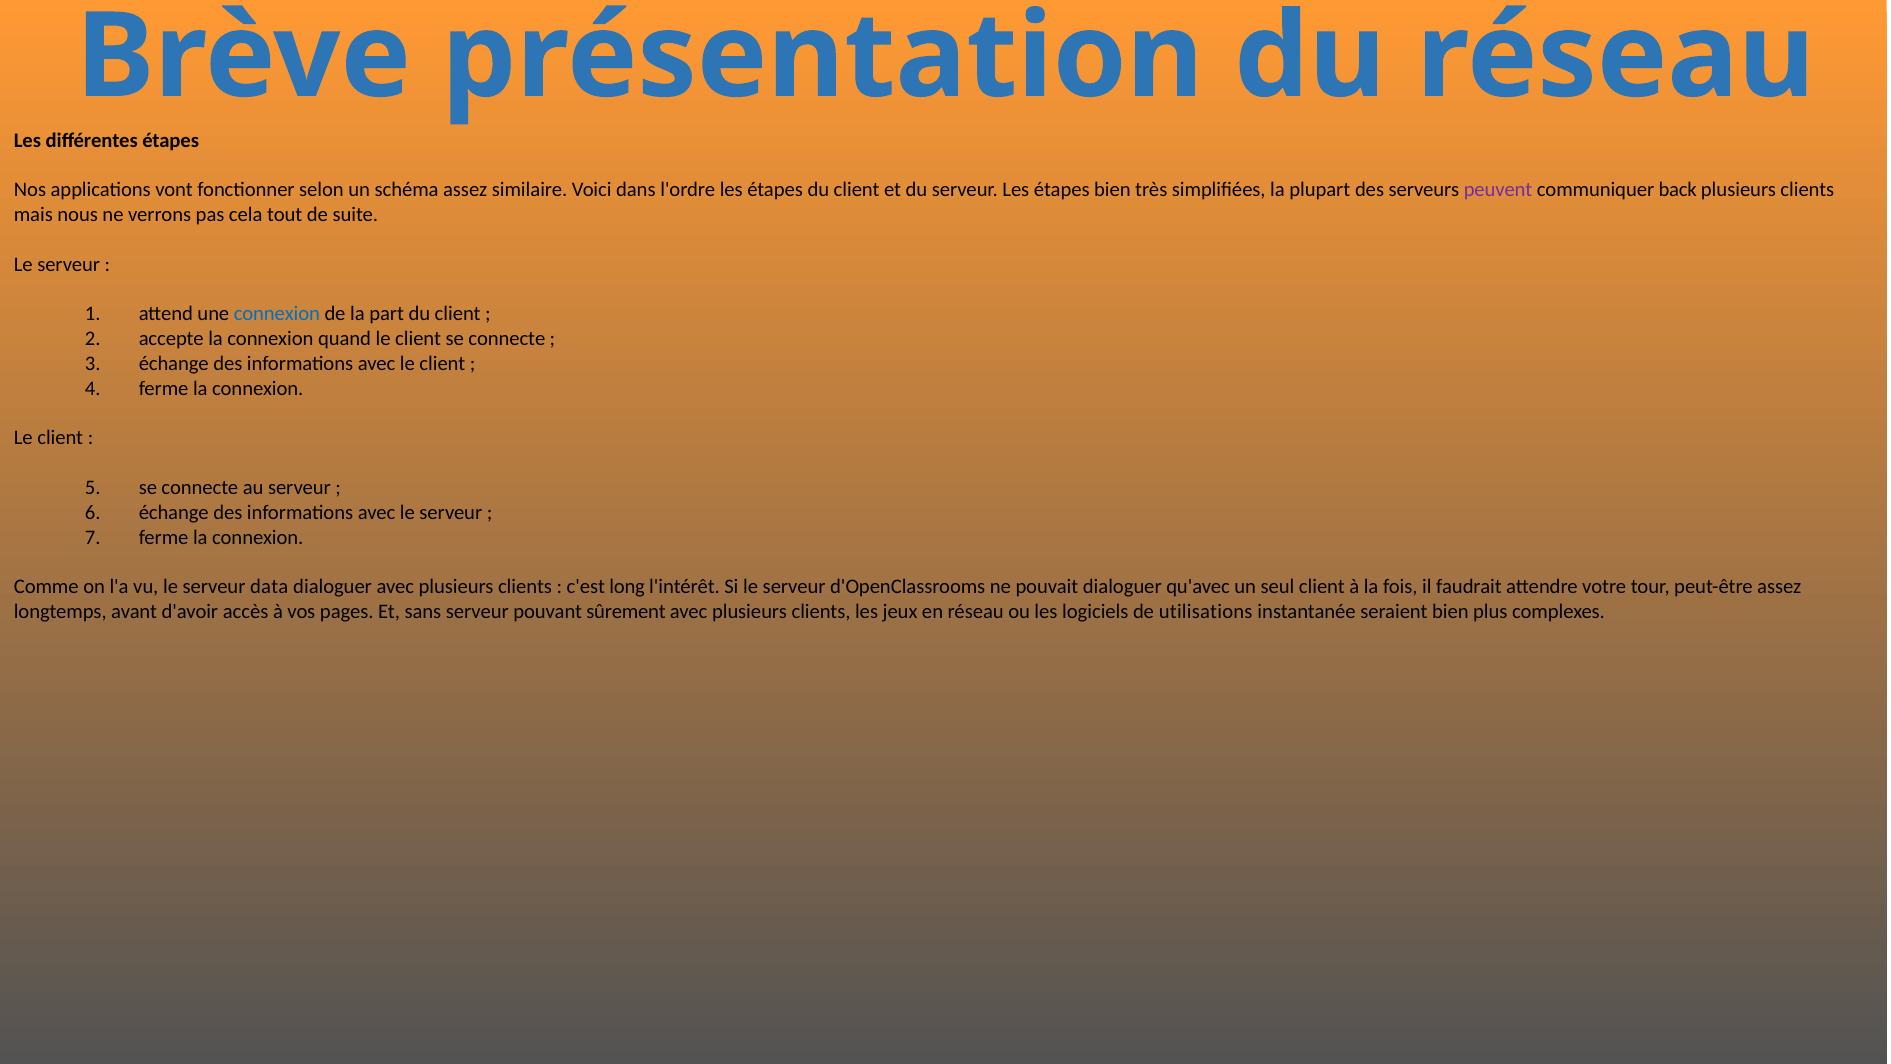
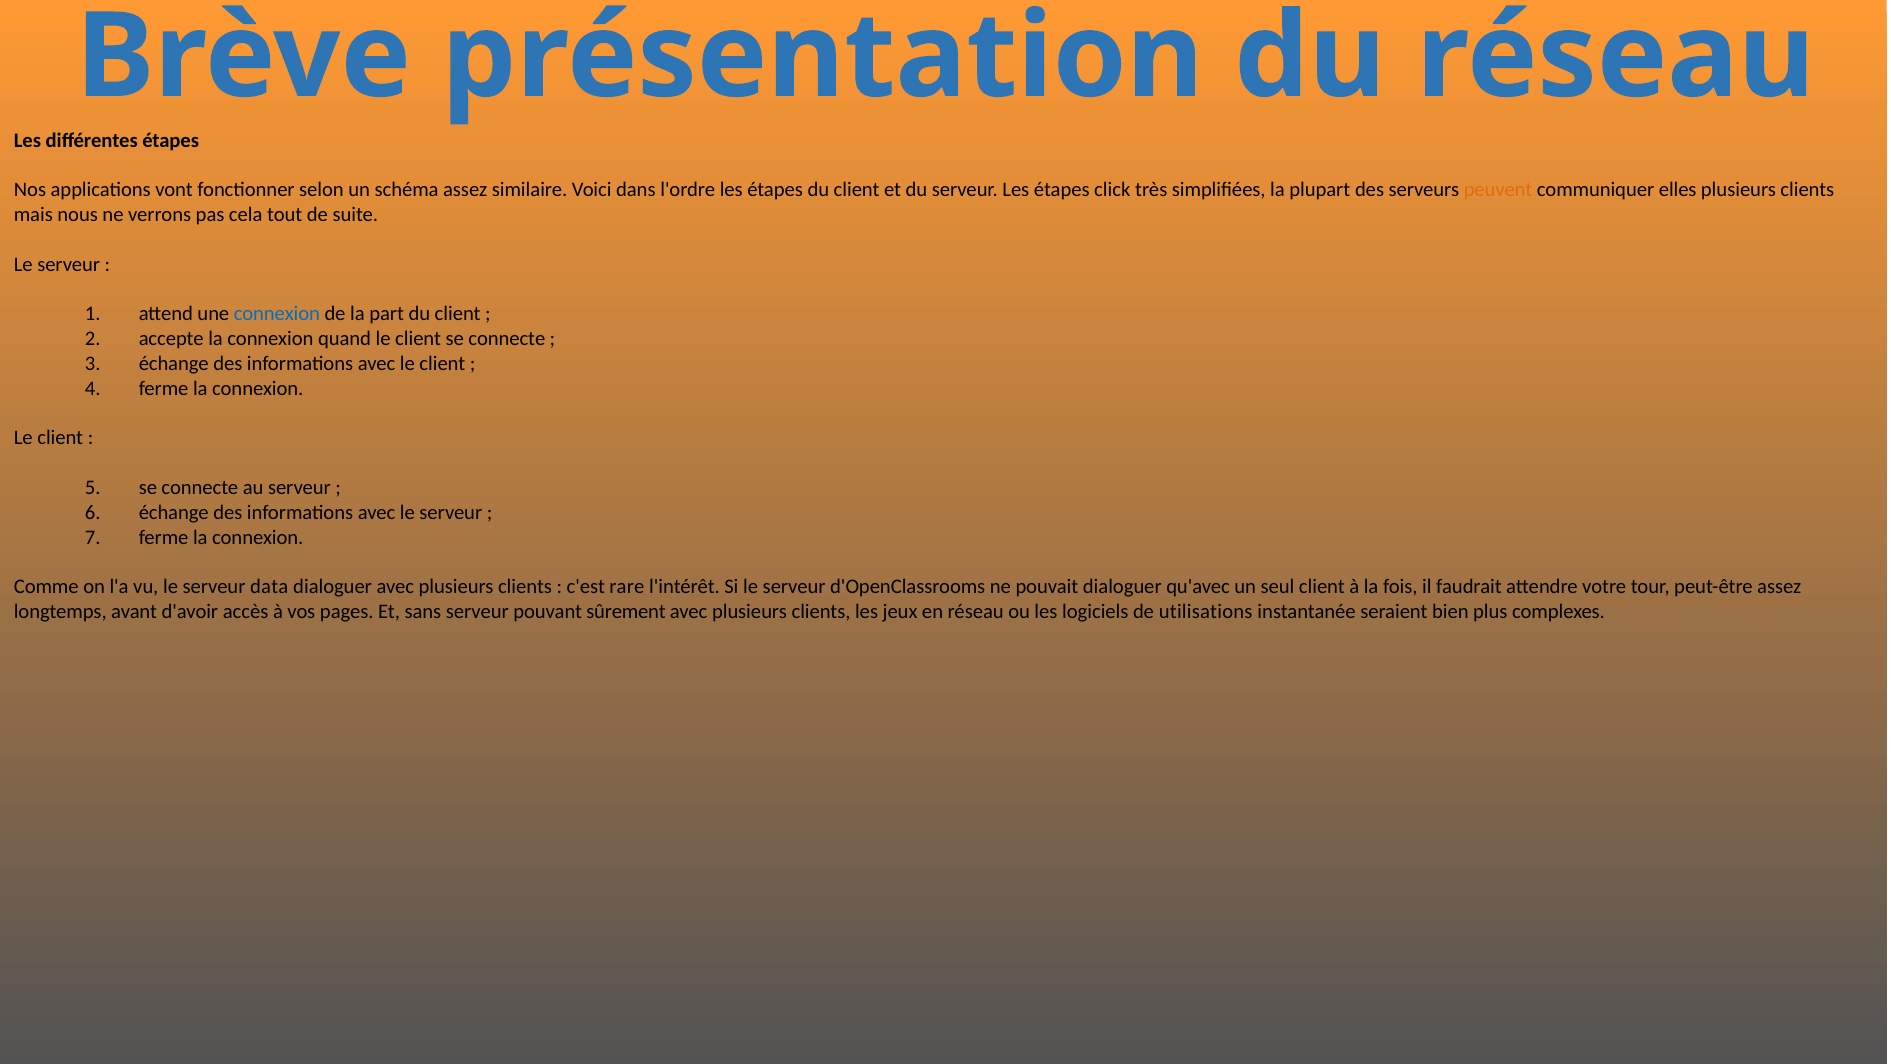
étapes bien: bien -> click (1112, 190)
peuvent colour: purple -> orange (1498, 190)
back: back -> elles (1678, 190)
long: long -> rare (627, 587)
